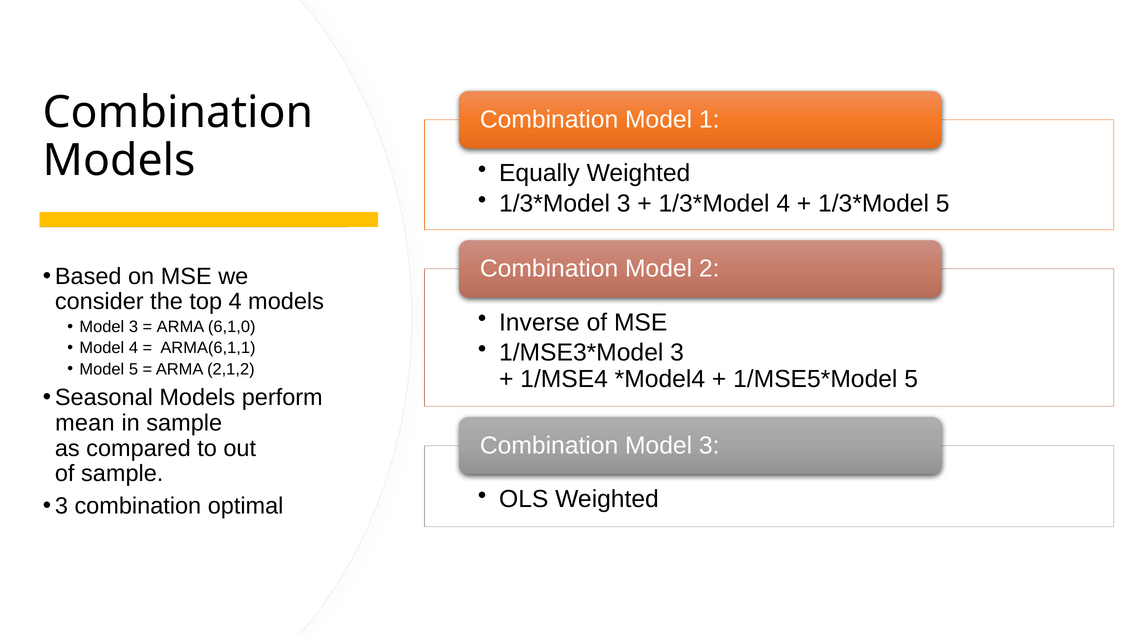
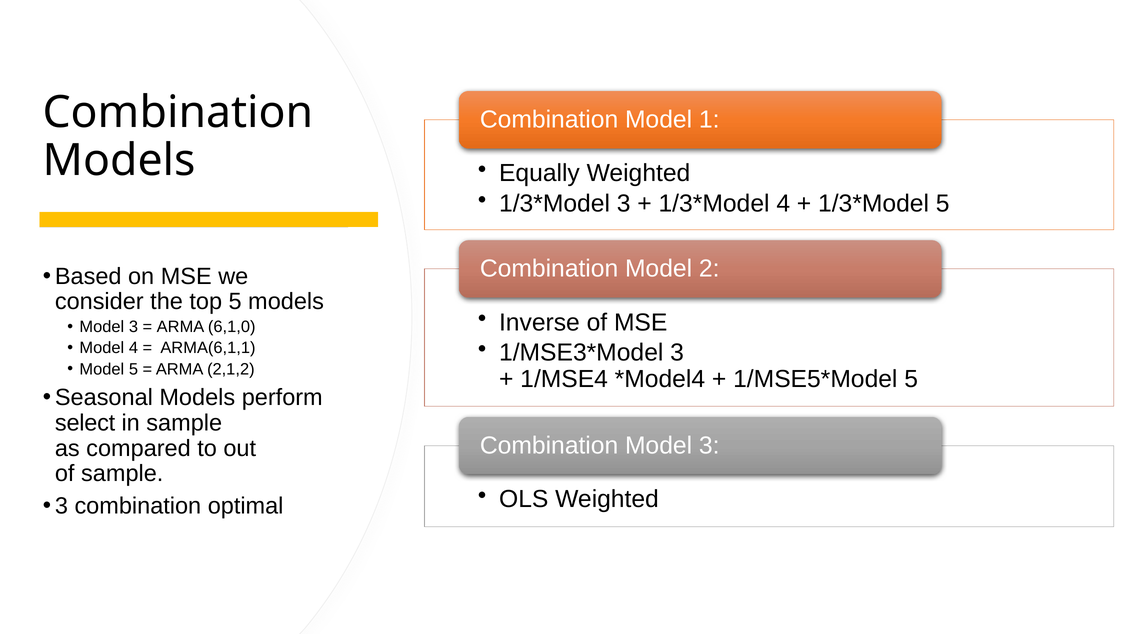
top 4: 4 -> 5 (235, 302)
mean: mean -> select (85, 423)
